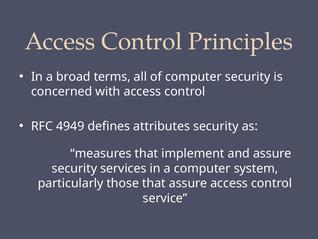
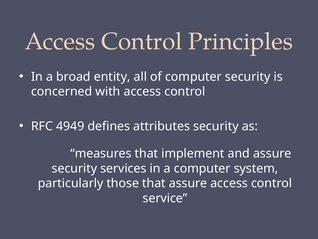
terms: terms -> entity (112, 77)
